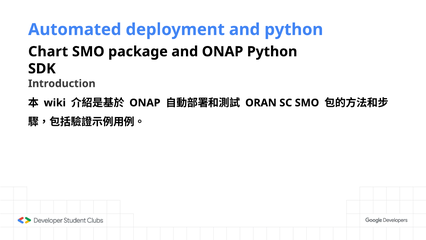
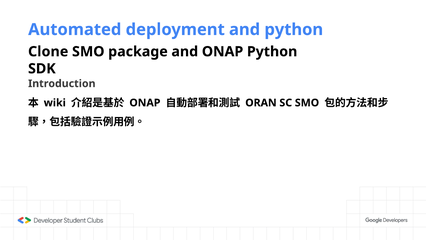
Chart: Chart -> Clone (48, 52)
